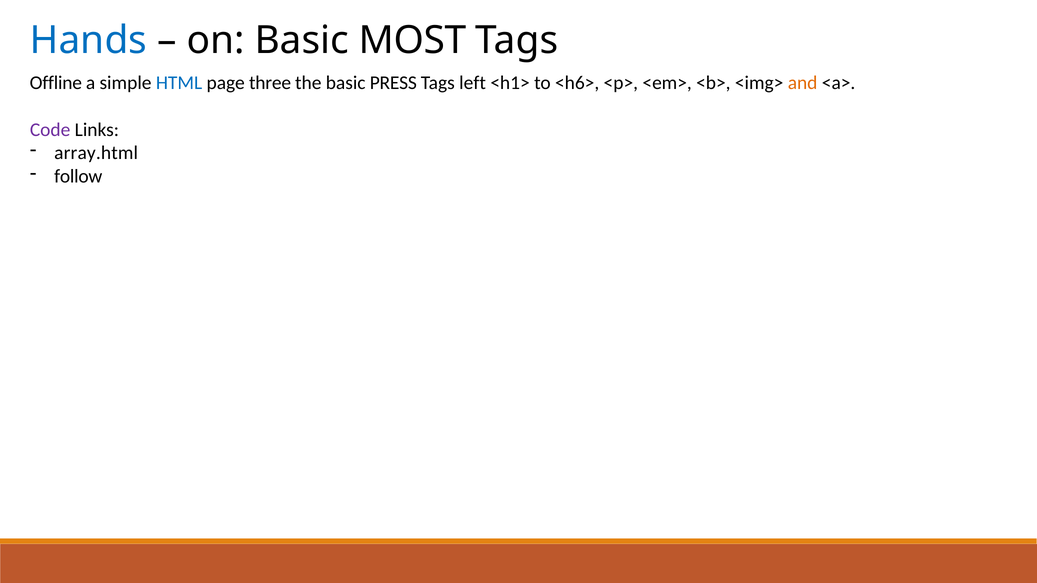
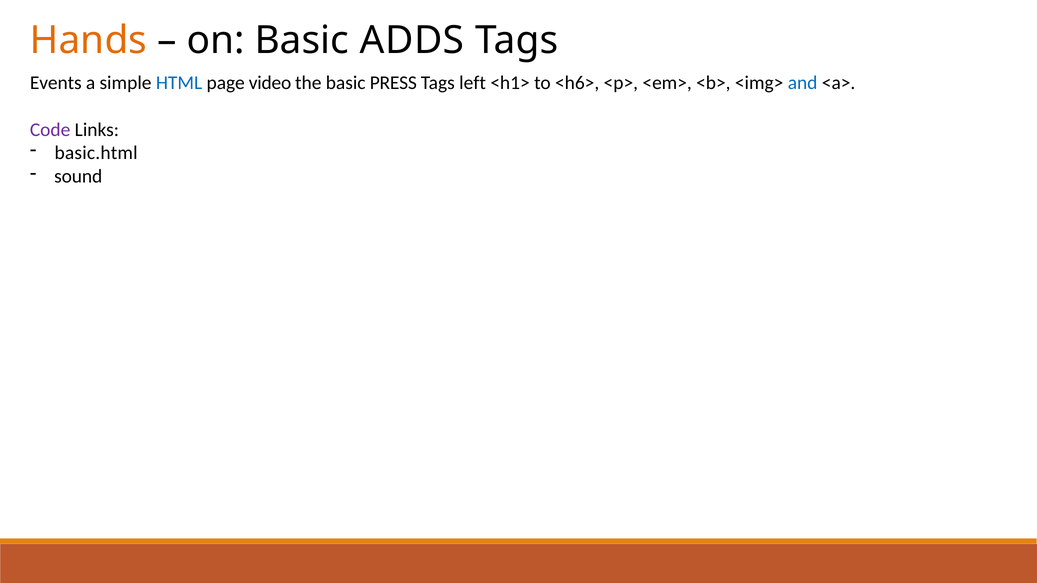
Hands colour: blue -> orange (88, 41)
MOST: MOST -> ADDS (412, 41)
Offline: Offline -> Events (56, 83)
three: three -> video (270, 83)
and colour: orange -> blue (803, 83)
array.html: array.html -> basic.html (96, 153)
follow: follow -> sound (78, 176)
